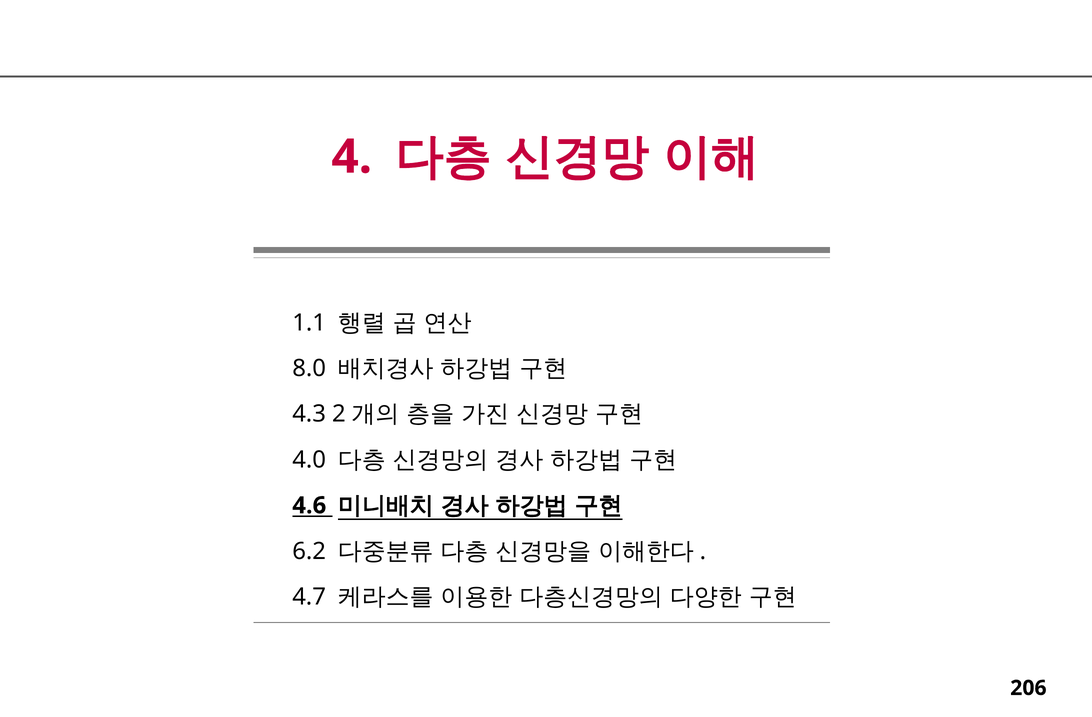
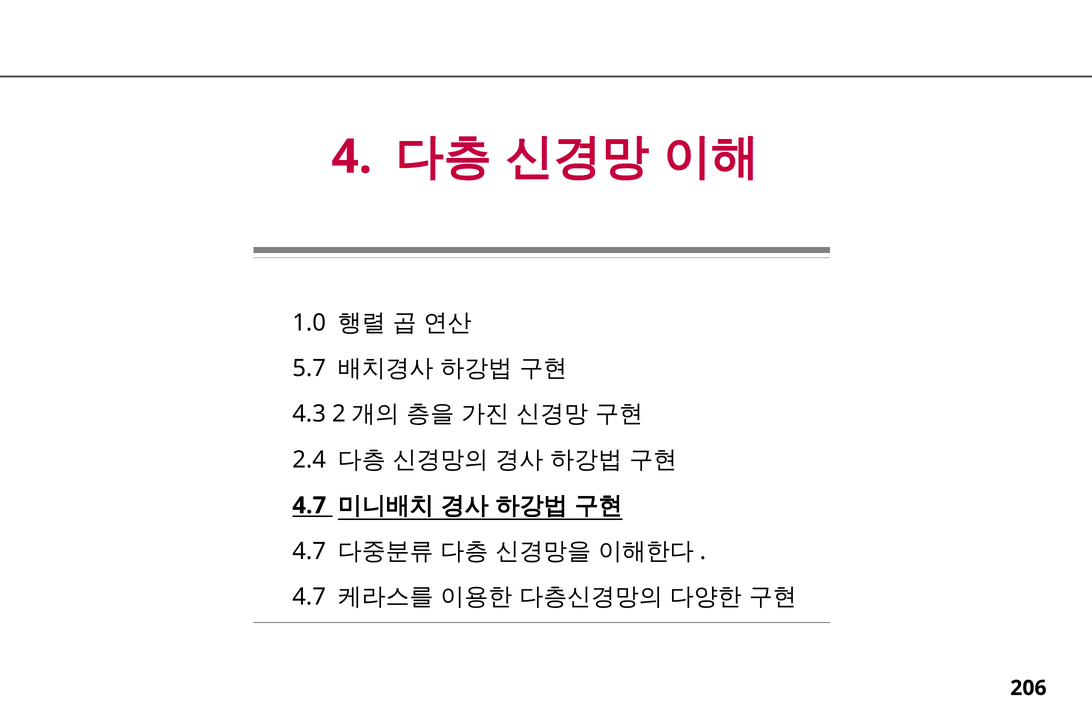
1.1: 1.1 -> 1.0 (309, 323)
8.0: 8.0 -> 5.7 (309, 369)
4.0: 4.0 -> 2.4 (309, 460)
4.6: 4.6 -> 4.7 (309, 506)
6.2: 6.2 -> 4.7 (309, 551)
